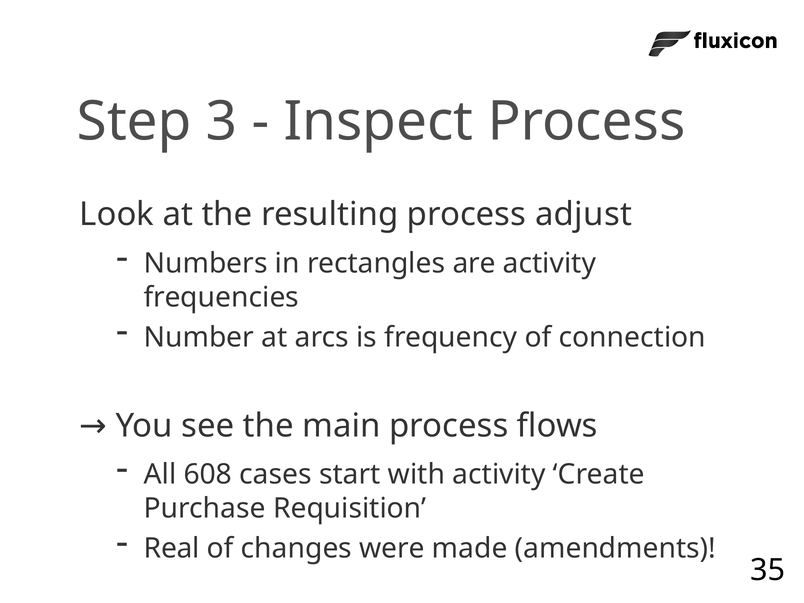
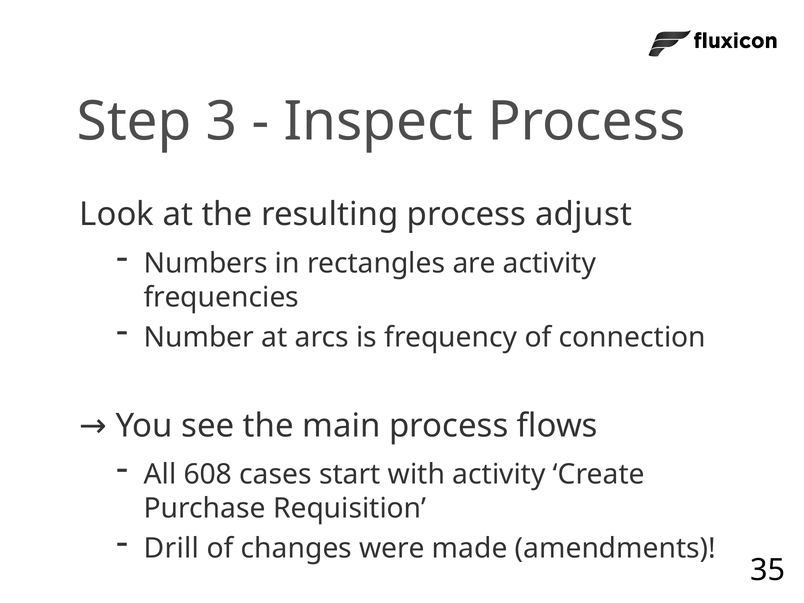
Real: Real -> Drill (171, 548)
